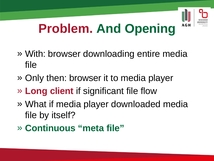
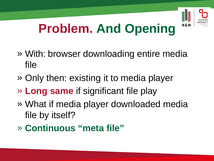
then browser: browser -> existing (85, 78)
client: client -> same (62, 91)
flow: flow -> play (149, 91)
